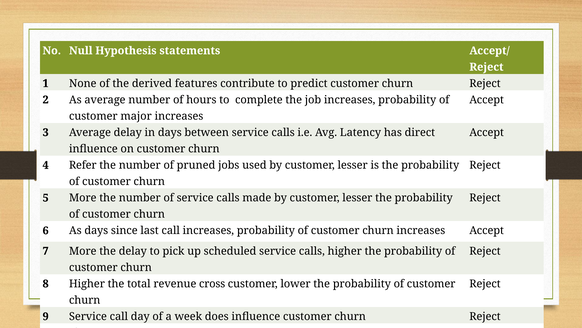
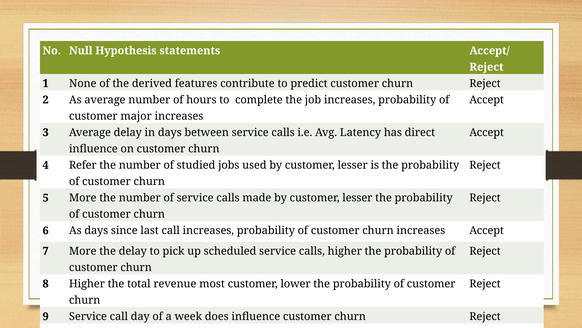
pruned: pruned -> studied (196, 165)
cross: cross -> most (212, 283)
